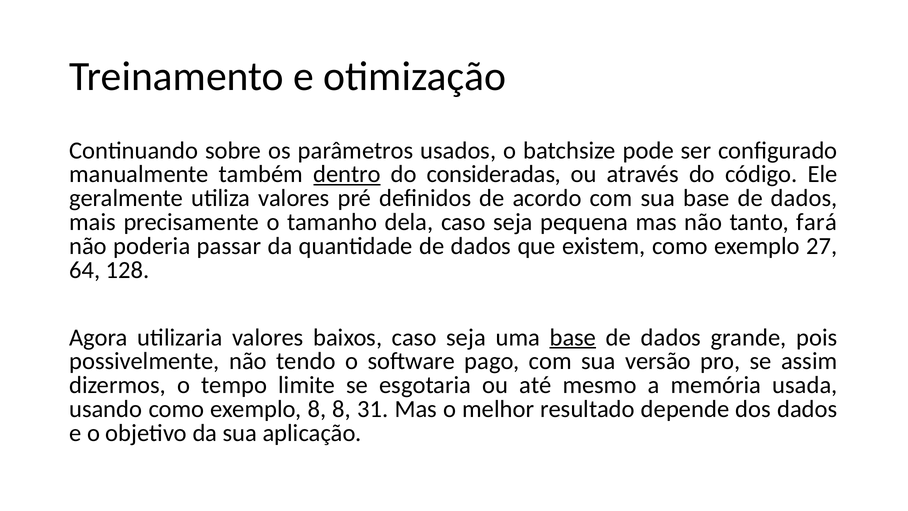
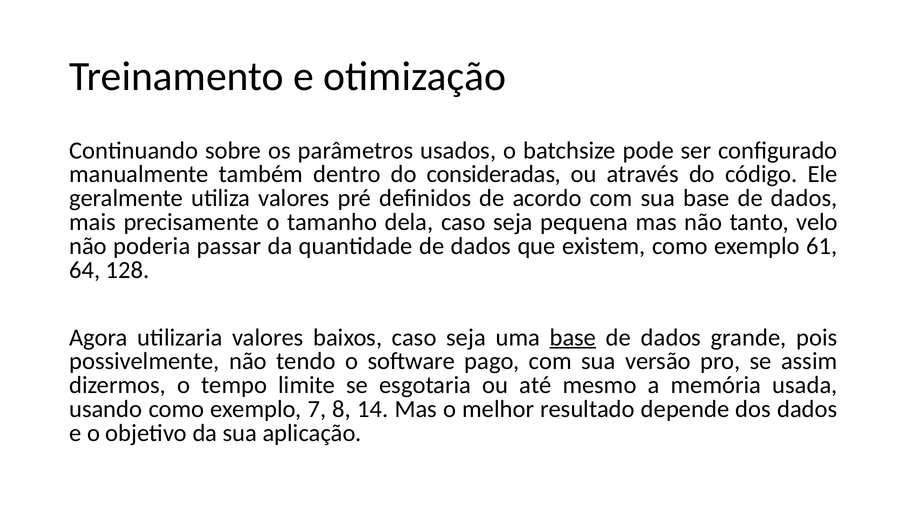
dentro underline: present -> none (347, 174)
fará: fará -> velo (817, 222)
27: 27 -> 61 (822, 246)
exemplo 8: 8 -> 7 (317, 409)
31: 31 -> 14 (373, 409)
